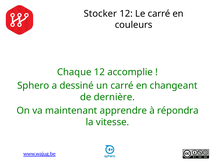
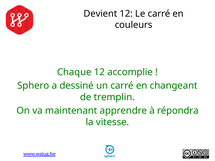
Stocker: Stocker -> Devient (100, 14)
dernière: dernière -> tremplin (114, 97)
